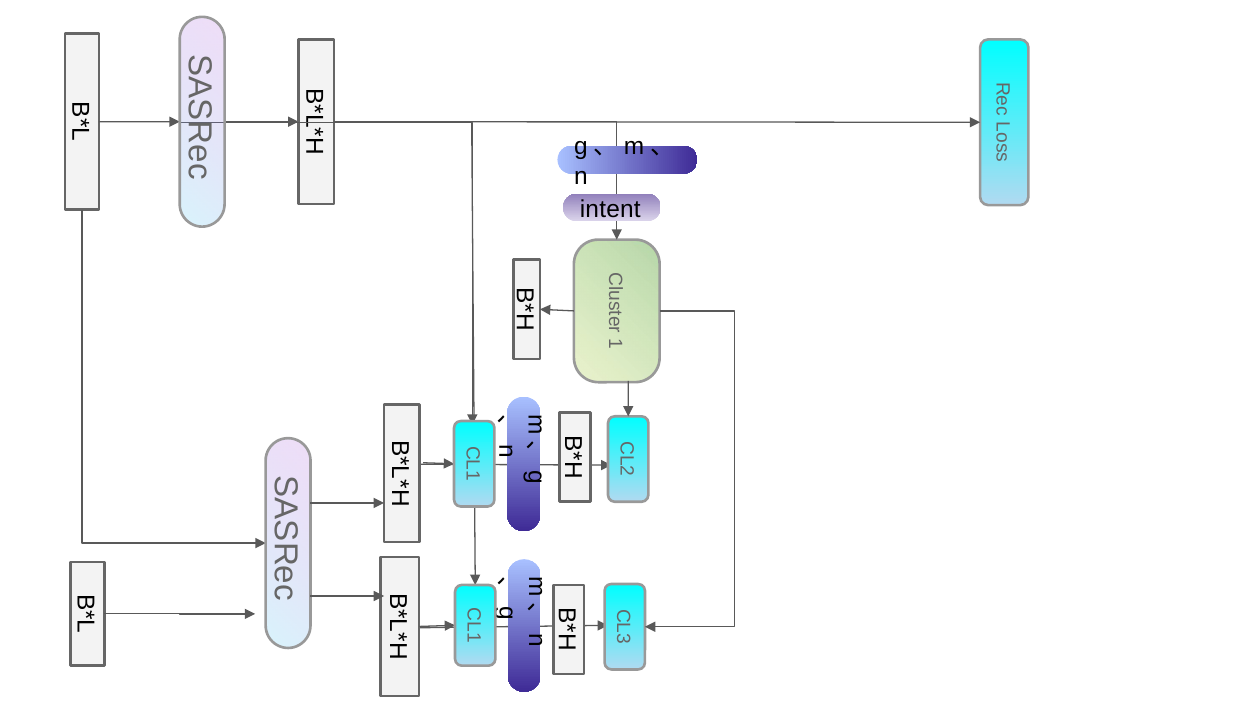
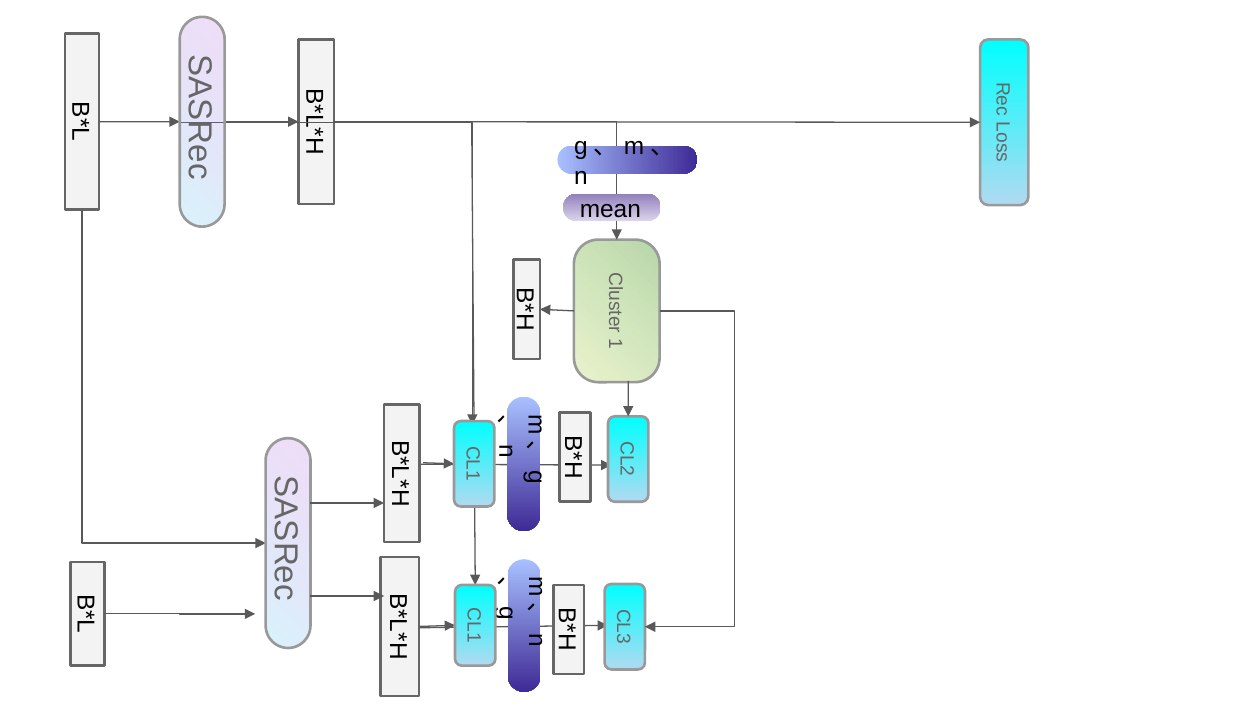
intent: intent -> mean (610, 209)
